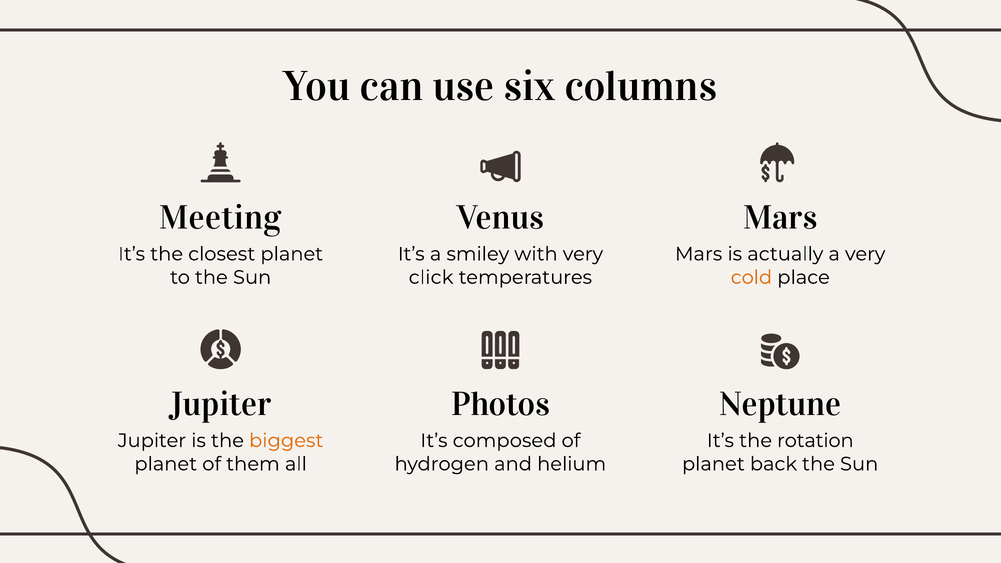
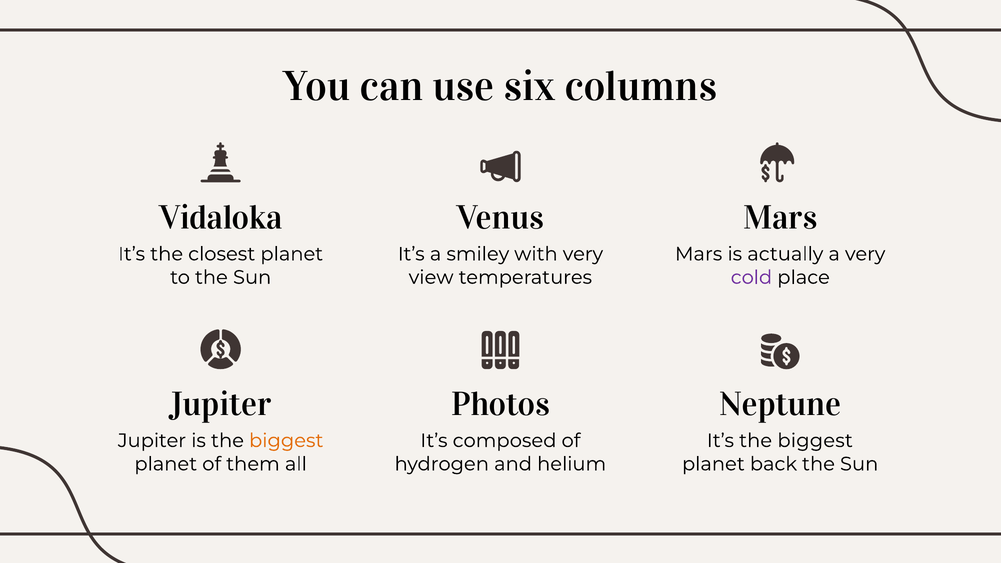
Meeting: Meeting -> Vidaloka (221, 218)
click: click -> view (431, 277)
cold colour: orange -> purple (751, 277)
It’s the rotation: rotation -> biggest (815, 441)
